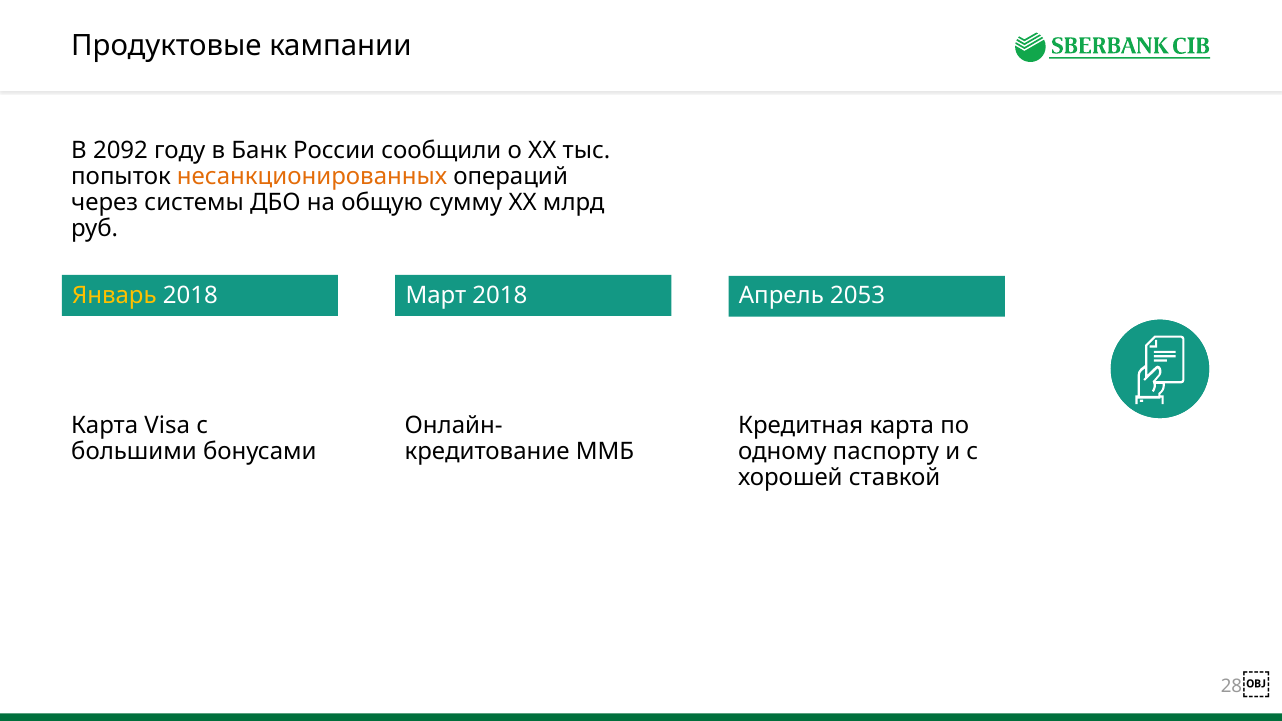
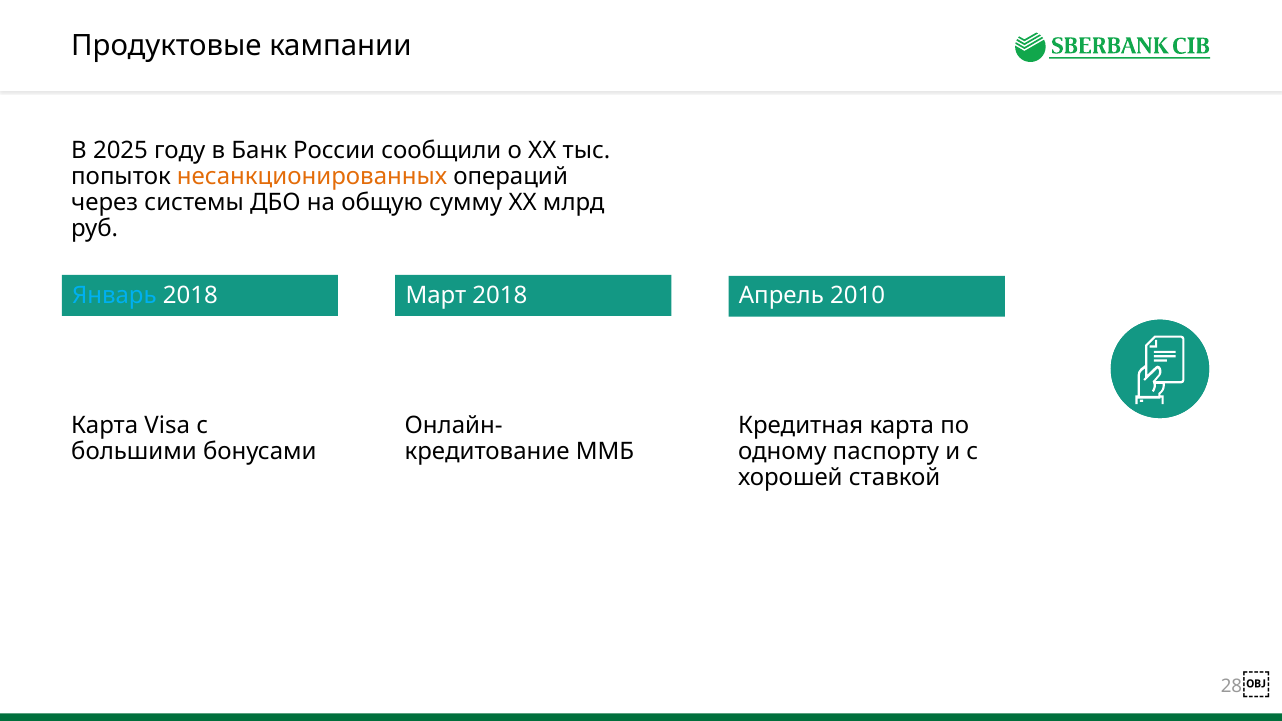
2092: 2092 -> 2025 (120, 151)
Январь colour: yellow -> light blue (114, 295)
2053: 2053 -> 2010 (858, 296)
